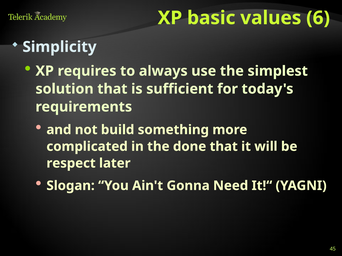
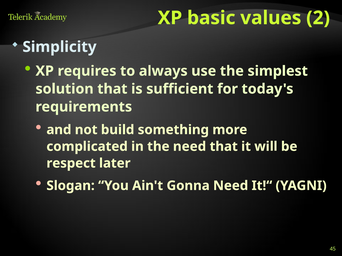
6: 6 -> 2 (318, 18)
the done: done -> need (190, 147)
